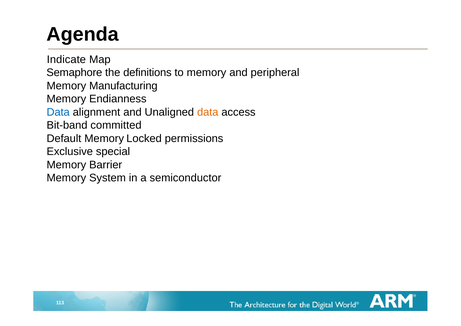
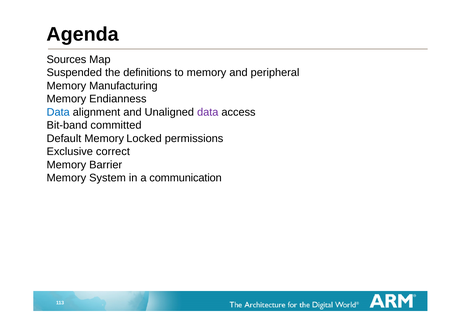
Indicate: Indicate -> Sources (66, 59)
Semaphore: Semaphore -> Suspended (74, 73)
data colour: orange -> purple (208, 112)
special: special -> correct (113, 152)
semiconductor: semiconductor -> communication (186, 178)
